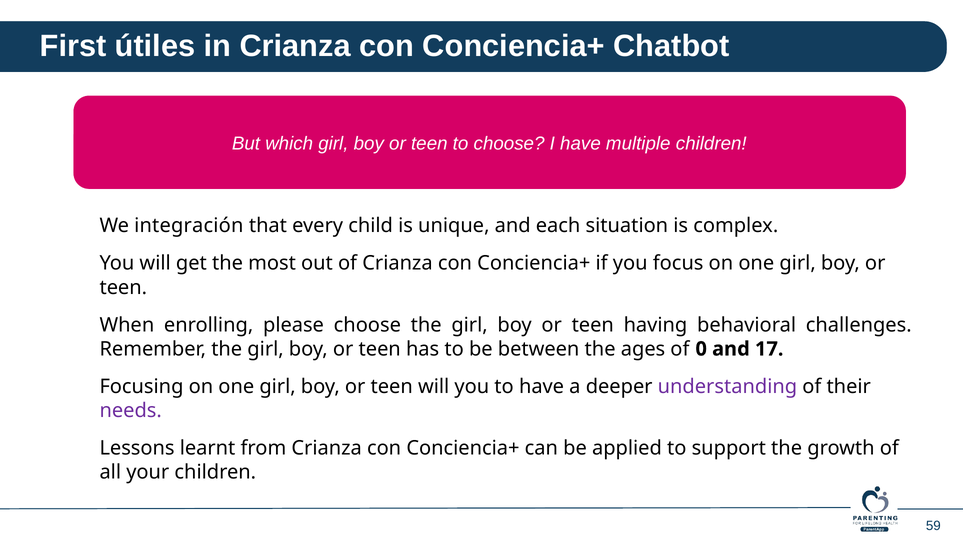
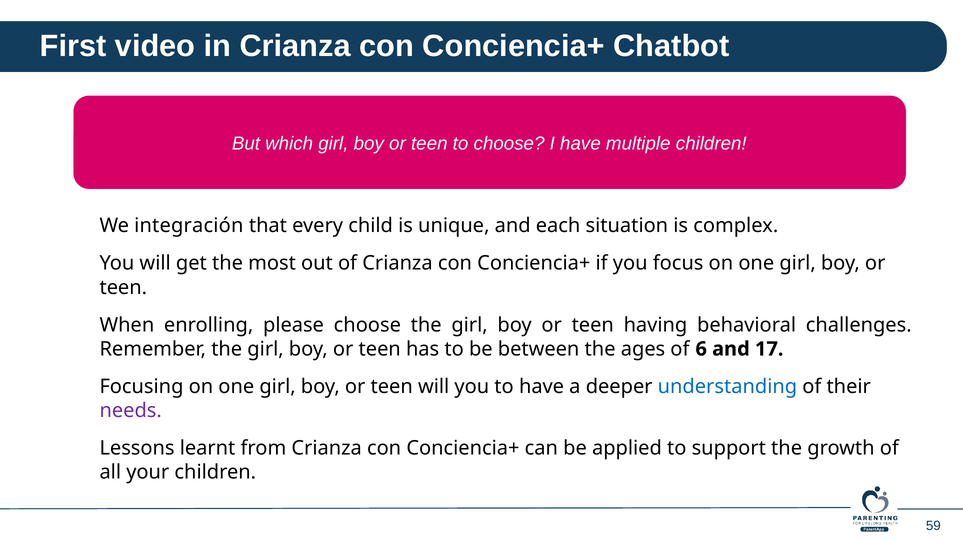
útiles: útiles -> video (155, 46)
0: 0 -> 6 (701, 349)
understanding colour: purple -> blue (727, 386)
